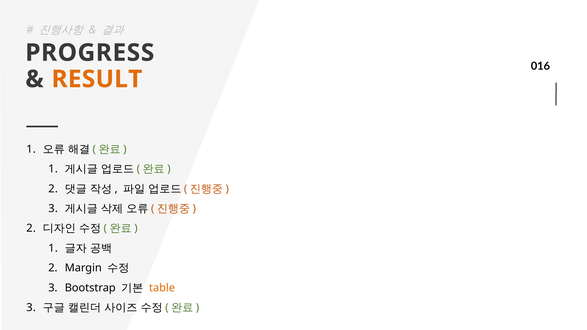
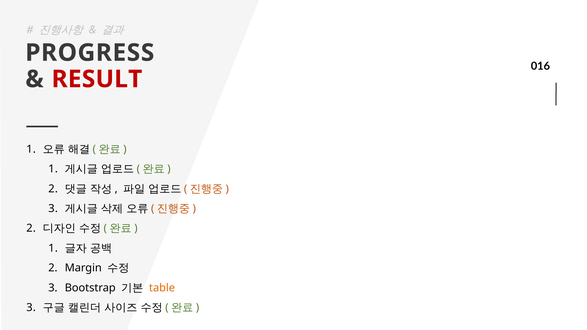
RESULT colour: orange -> red (97, 79)
